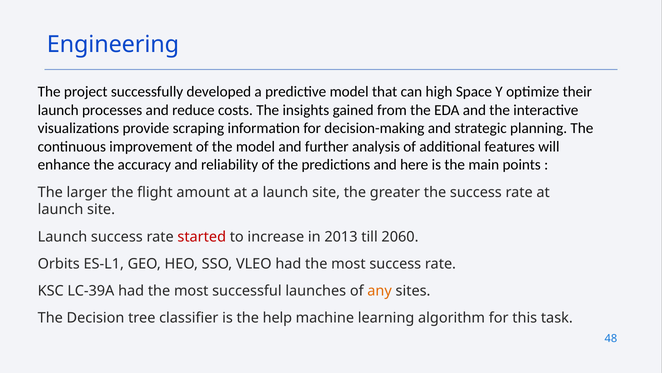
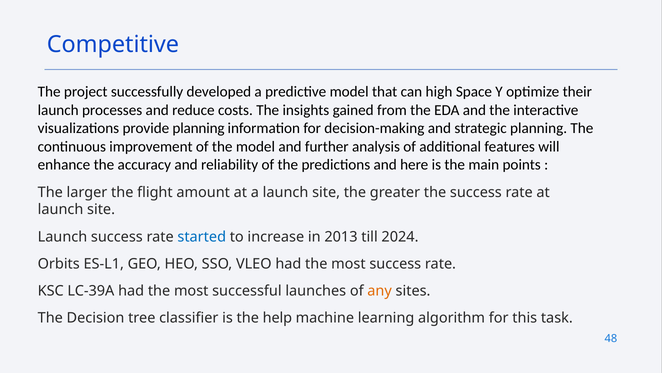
Engineering: Engineering -> Competitive (113, 44)
provide scraping: scraping -> planning (199, 128)
started colour: red -> blue (202, 236)
2060: 2060 -> 2024 (400, 236)
